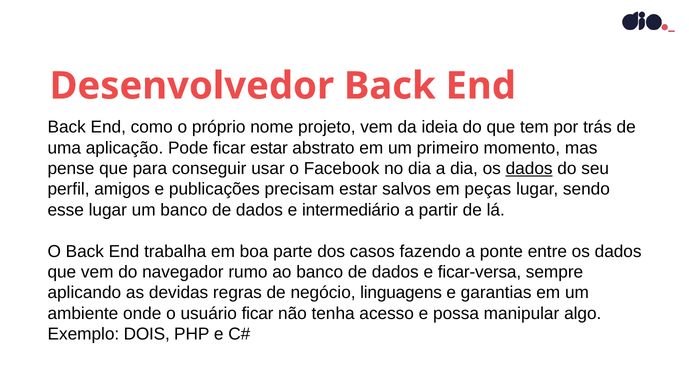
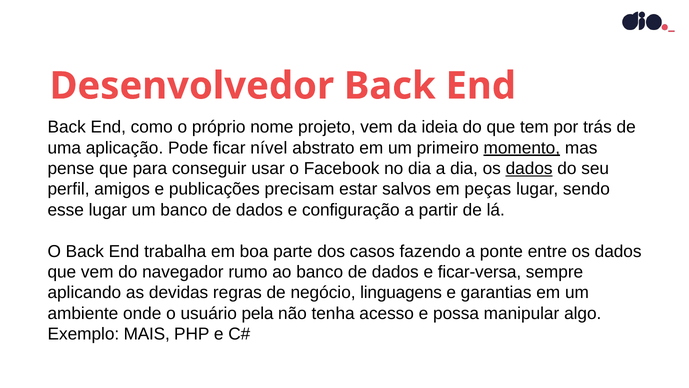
ficar estar: estar -> nível (269, 148)
momento underline: none -> present (522, 148)
intermediário: intermediário -> configuração (351, 210)
usuário ficar: ficar -> pela (258, 313)
DOIS: DOIS -> MAIS (147, 334)
